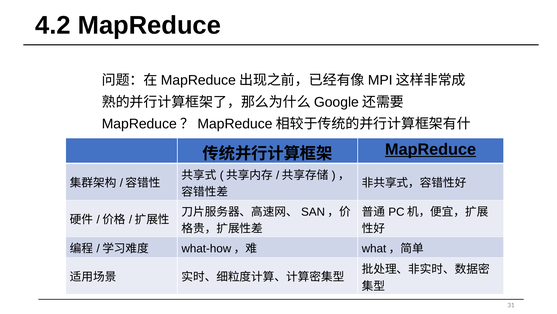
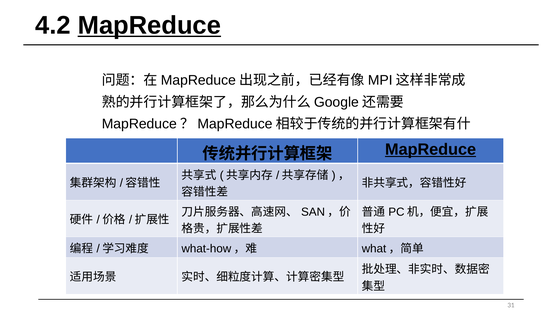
MapReduce underline: none -> present (149, 25)
